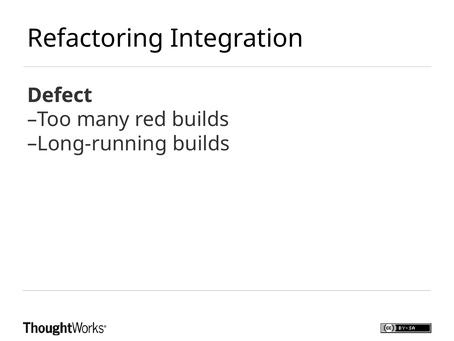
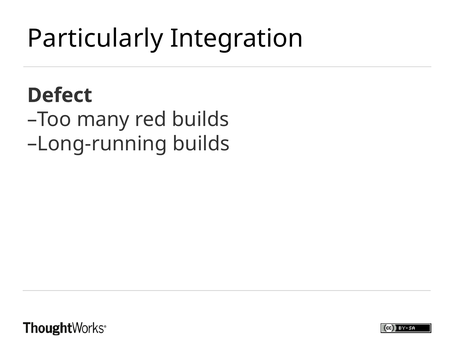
Refactoring: Refactoring -> Particularly (95, 38)
